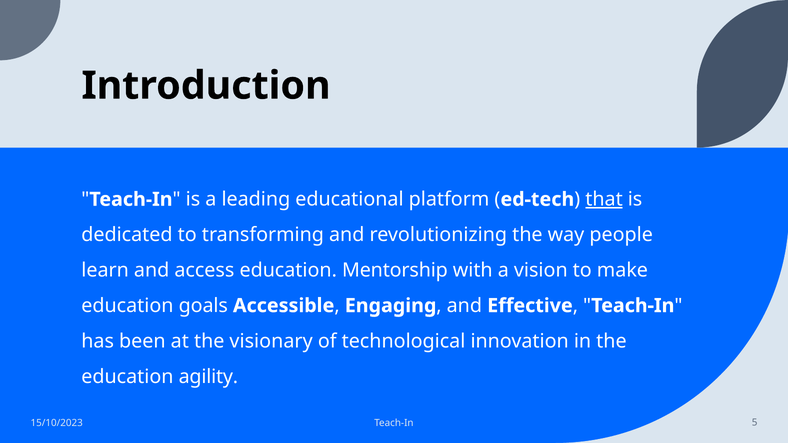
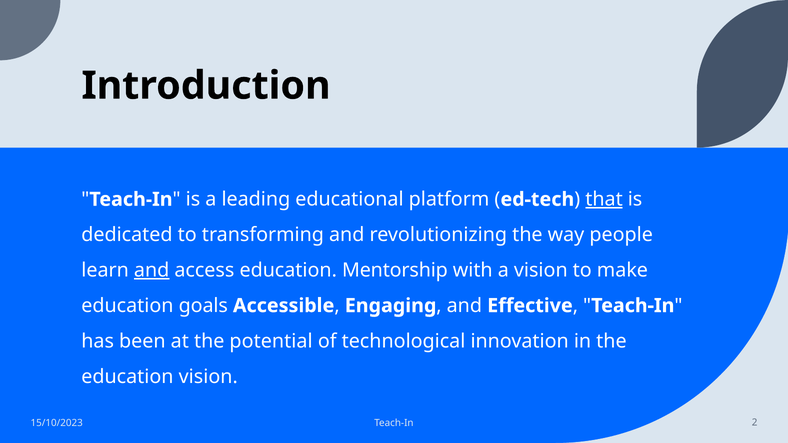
and underline: none -> present (152, 270)
visionary: visionary -> potential (271, 341)
education agility: agility -> vision (208, 377)
5: 5 -> 2 (755, 423)
